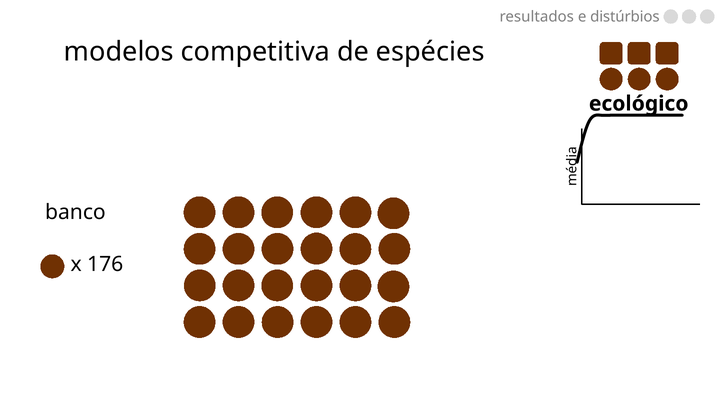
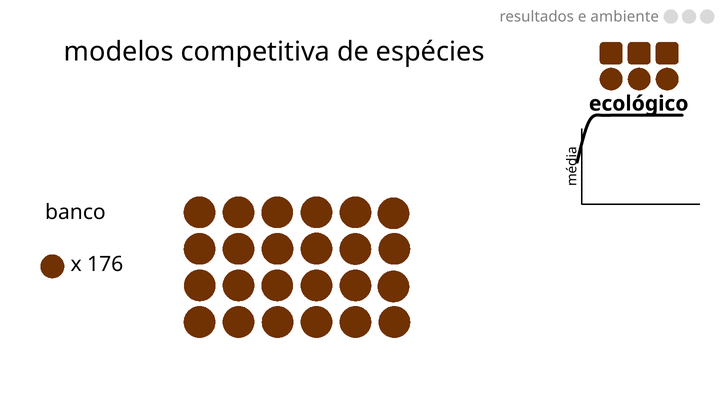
distúrbios: distúrbios -> ambiente (625, 17)
